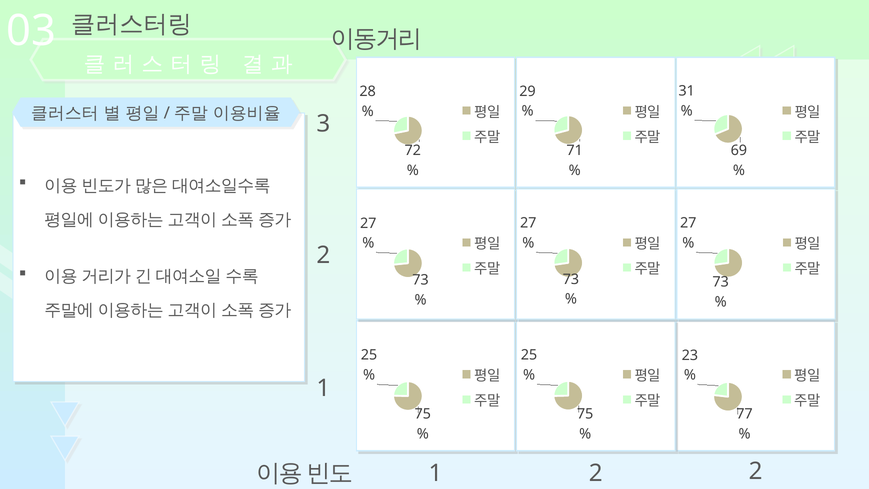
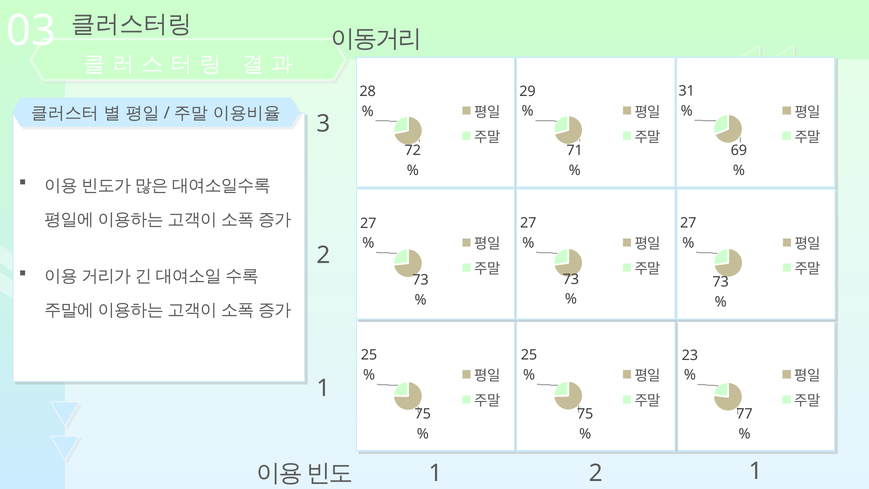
2: 2 -> 1 (756, 471)
